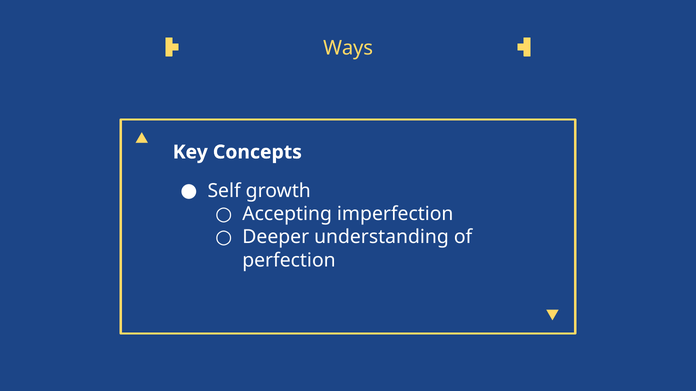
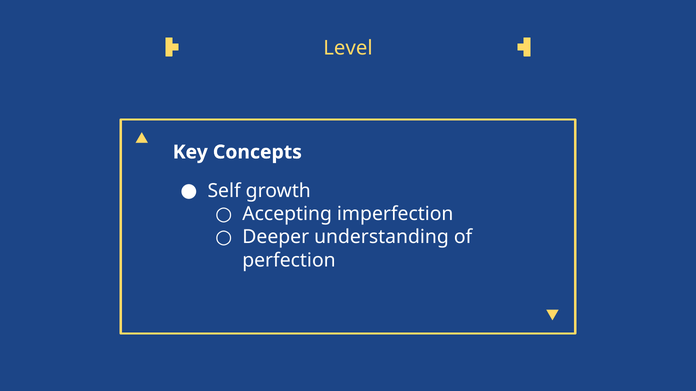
Ways: Ways -> Level (348, 48)
